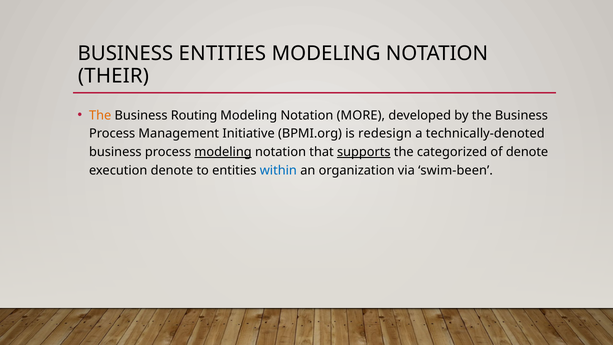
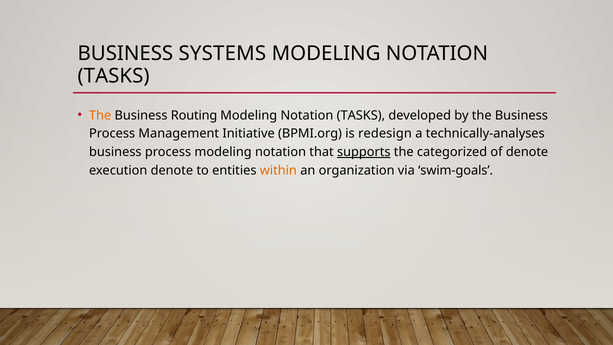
BUSINESS ENTITIES: ENTITIES -> SYSTEMS (222, 54)
THEIR: THEIR -> TASKS (114, 76)
MORE: MORE -> TASKS (361, 115)
technically-denoted: technically-denoted -> technically-analyses (485, 134)
modeling underline: present -> none (223, 152)
within colour: blue -> orange (278, 170)
swim-been: swim-been -> swim-goals (456, 170)
